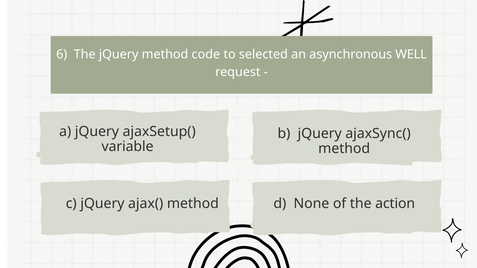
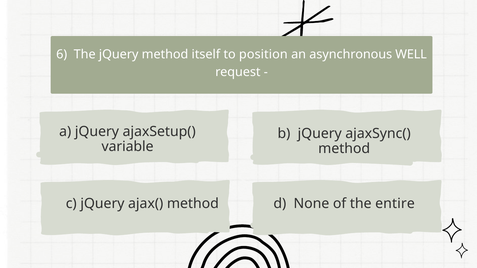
code: code -> itself (206, 54)
selected: selected -> position (263, 54)
action: action -> entire (395, 204)
